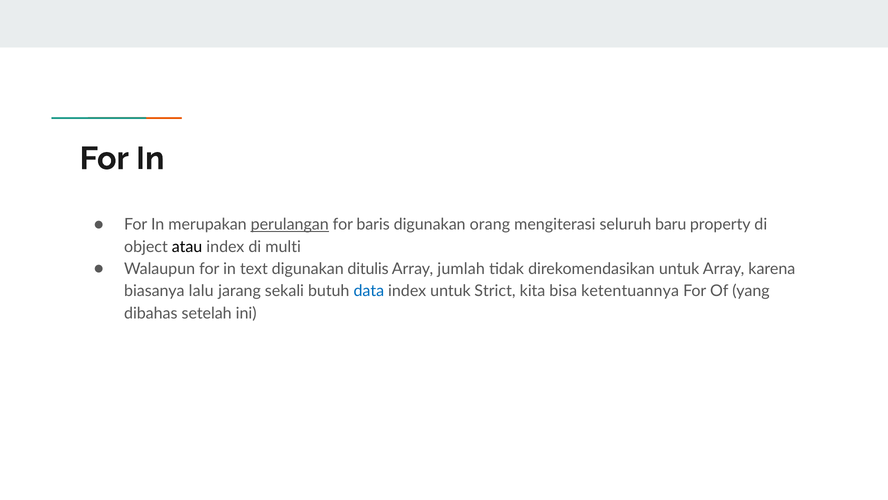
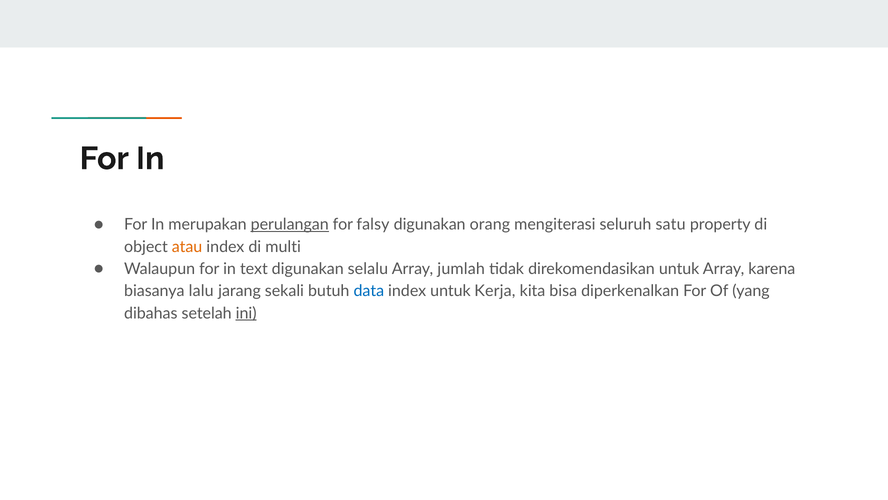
baris: baris -> falsy (373, 224)
baru: baru -> satu (671, 224)
atau colour: black -> orange (187, 247)
ditulis: ditulis -> selalu (368, 269)
Strict: Strict -> Kerja (495, 291)
ketentuannya: ketentuannya -> diperkenalkan (630, 291)
ini underline: none -> present (246, 313)
